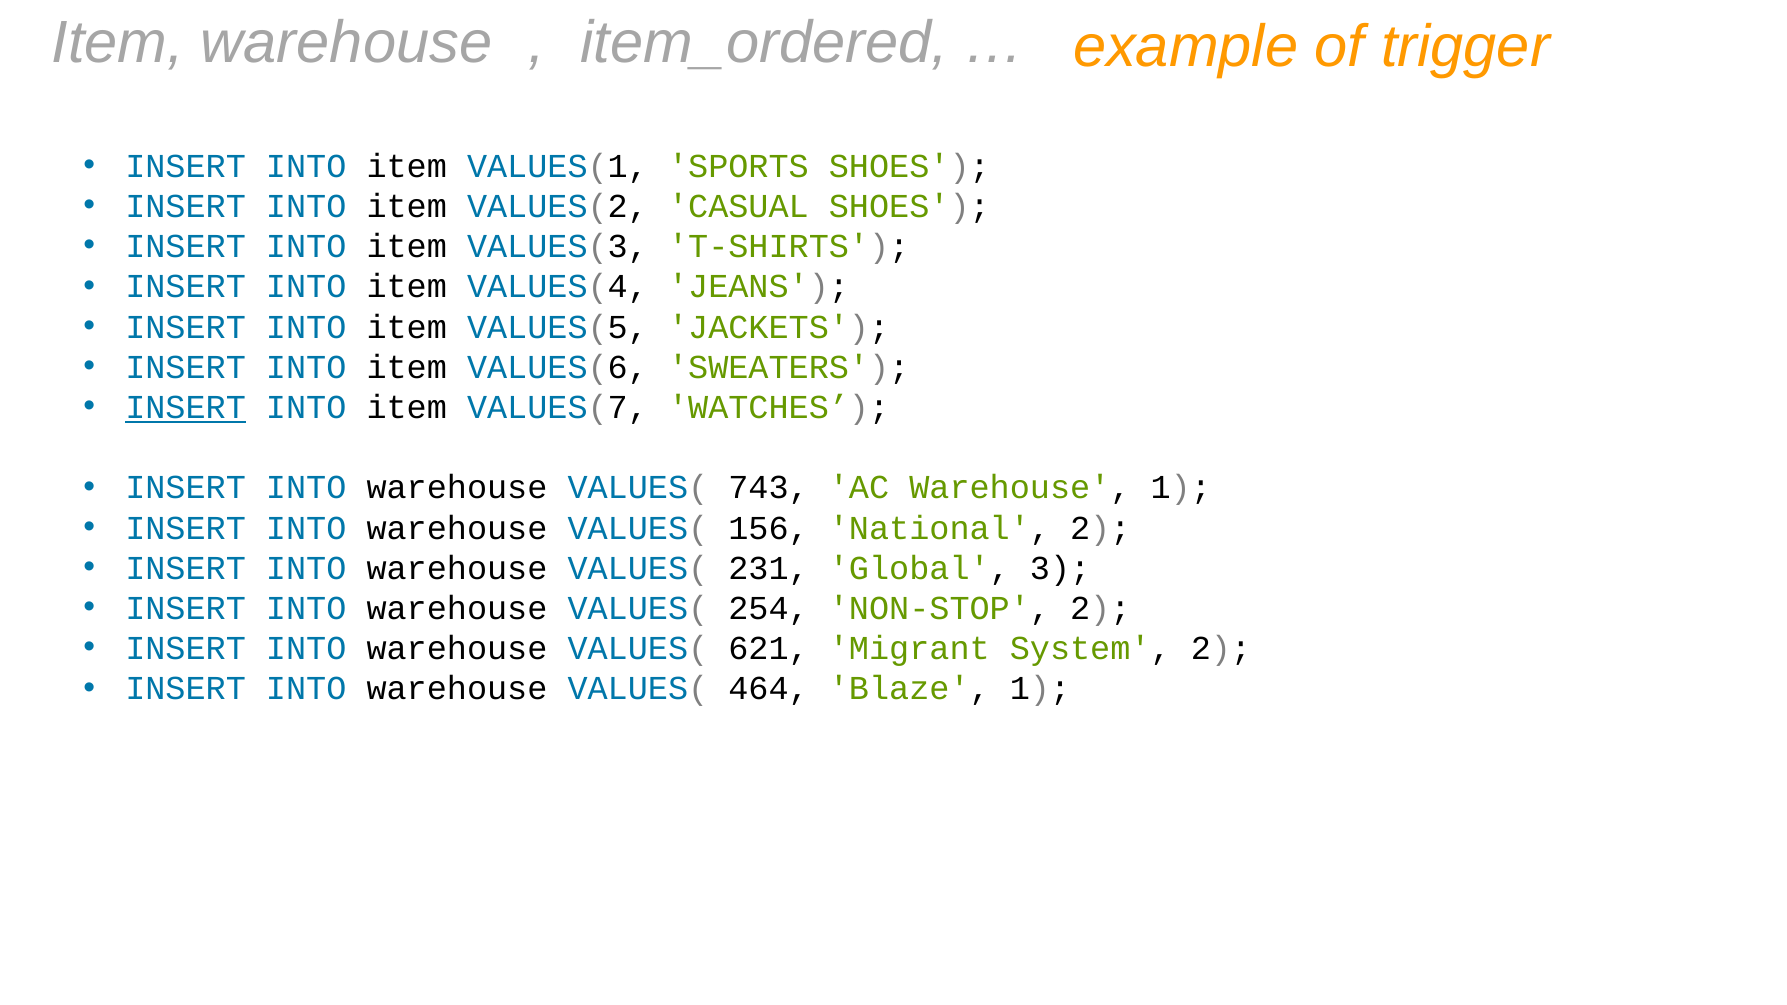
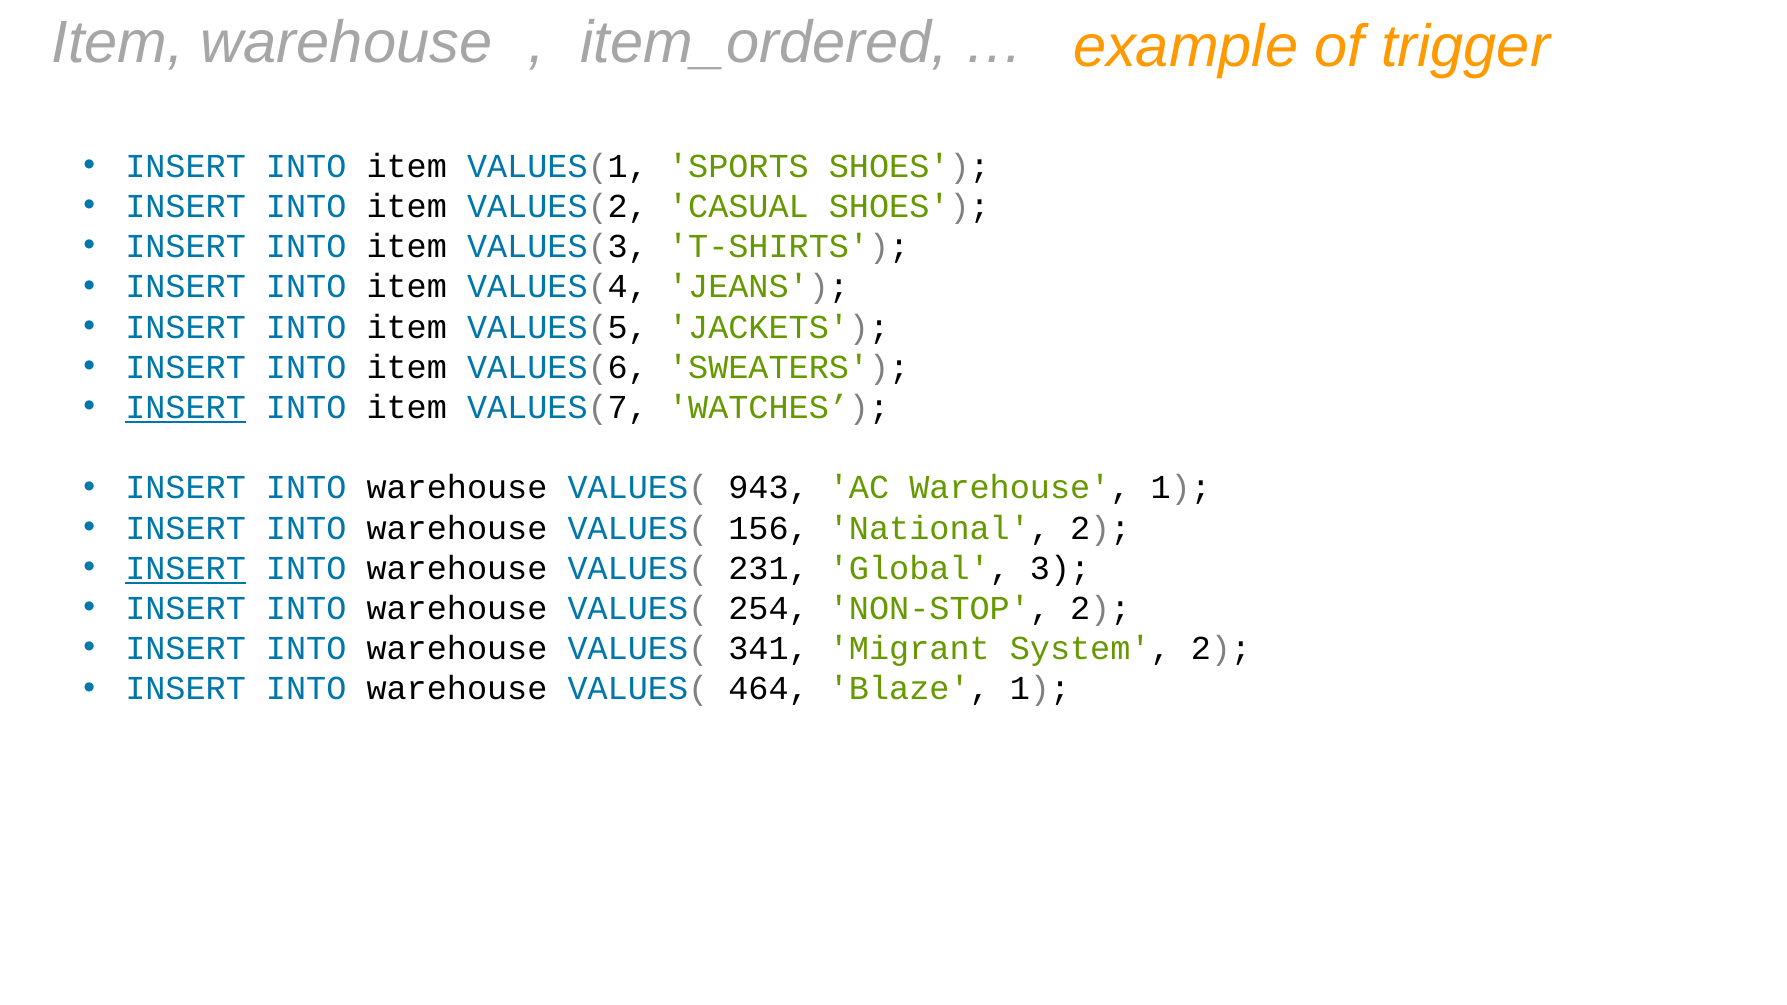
743: 743 -> 943 (769, 488)
INSERT underline: none -> present (186, 568)
621: 621 -> 341 (769, 649)
